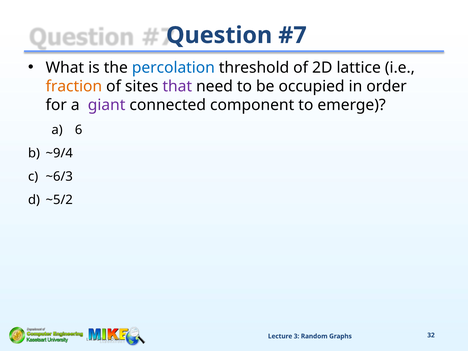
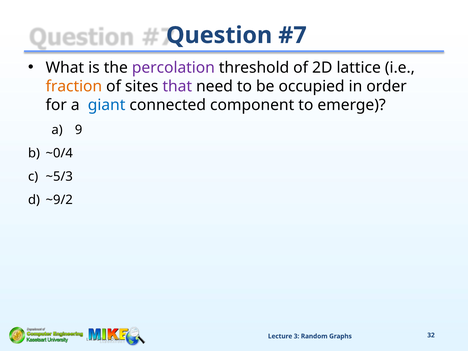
percolation colour: blue -> purple (173, 68)
giant colour: purple -> blue (107, 105)
6: 6 -> 9 (79, 130)
~9/4: ~9/4 -> ~0/4 (59, 153)
~6/3: ~6/3 -> ~5/3 (59, 177)
~5/2: ~5/2 -> ~9/2 (59, 200)
